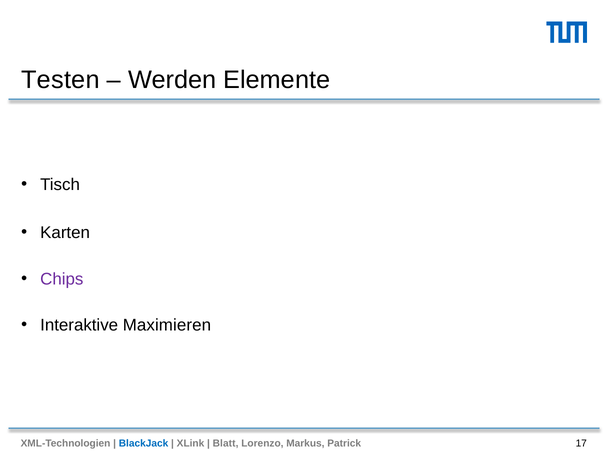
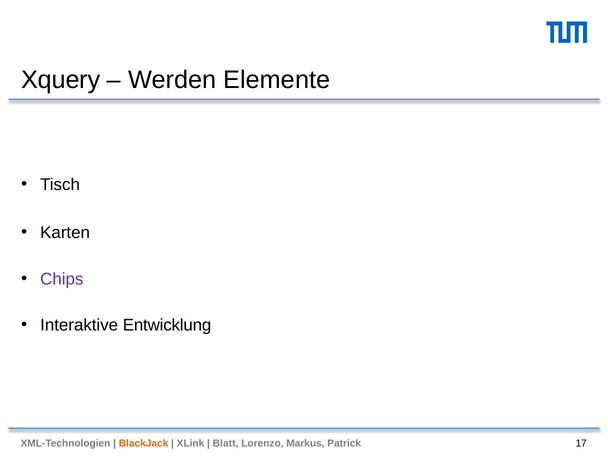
Testen: Testen -> Xquery (61, 80)
Maximieren: Maximieren -> Entwicklung (167, 325)
BlackJack colour: blue -> orange (144, 443)
